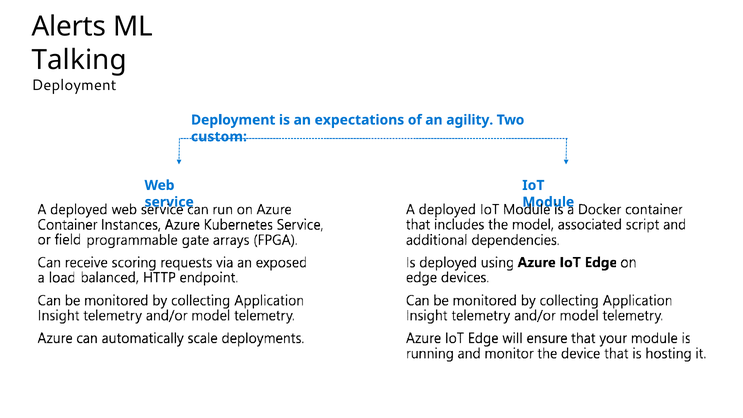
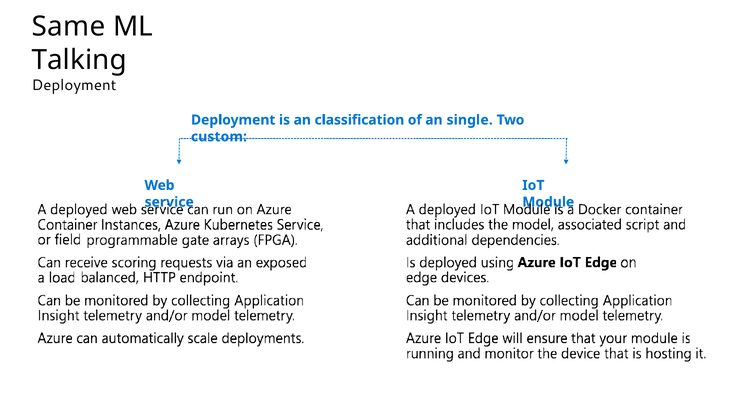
Alerts: Alerts -> Same (69, 27)
expectations: expectations -> classification (359, 120)
agility: agility -> single (470, 120)
